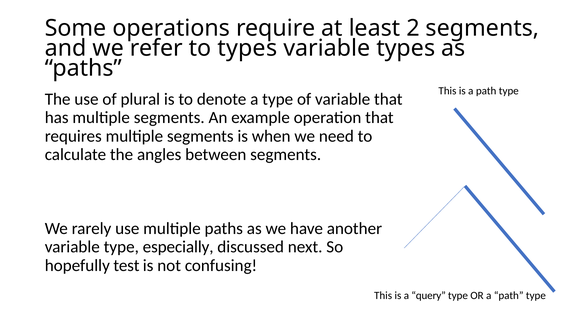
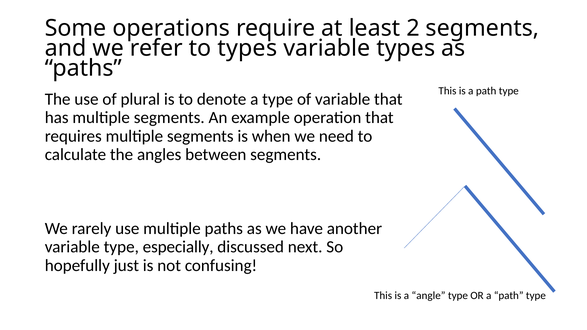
test: test -> just (126, 266)
query: query -> angle (429, 296)
